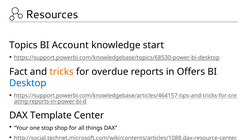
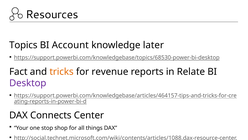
start: start -> later (153, 45)
overdue: overdue -> revenue (110, 71)
Offers: Offers -> Relate (191, 71)
Desktop colour: blue -> purple (28, 83)
Template: Template -> Connects (51, 115)
